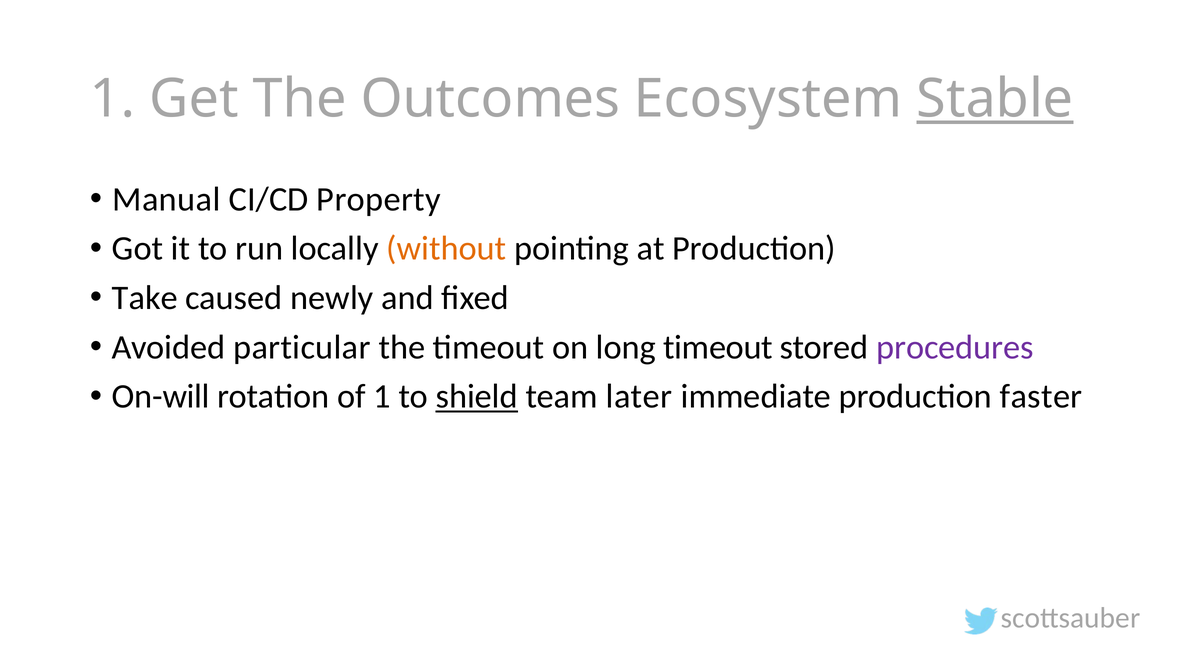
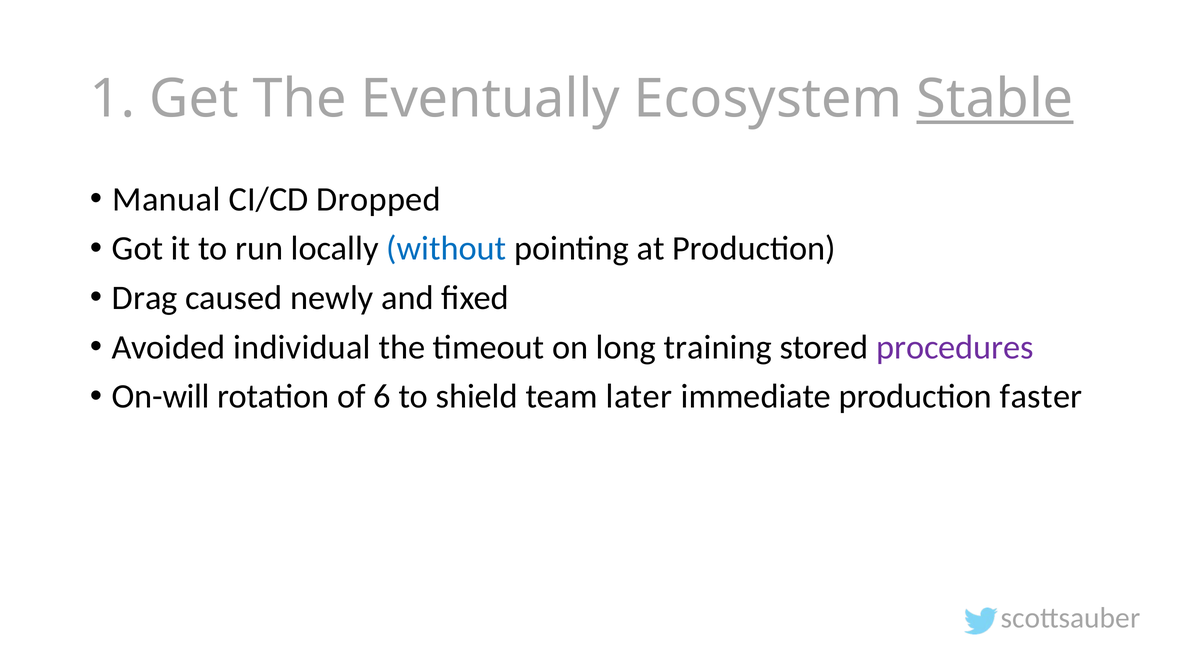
Outcomes: Outcomes -> Eventually (490, 99)
Property: Property -> Dropped (379, 199)
without colour: orange -> blue (446, 249)
Take: Take -> Drag (145, 298)
particular: particular -> individual (302, 347)
long timeout: timeout -> training (718, 347)
of 1: 1 -> 6 (382, 397)
shield underline: present -> none (477, 397)
